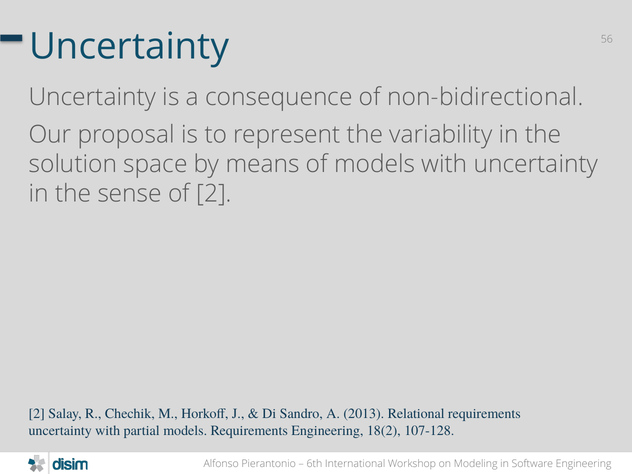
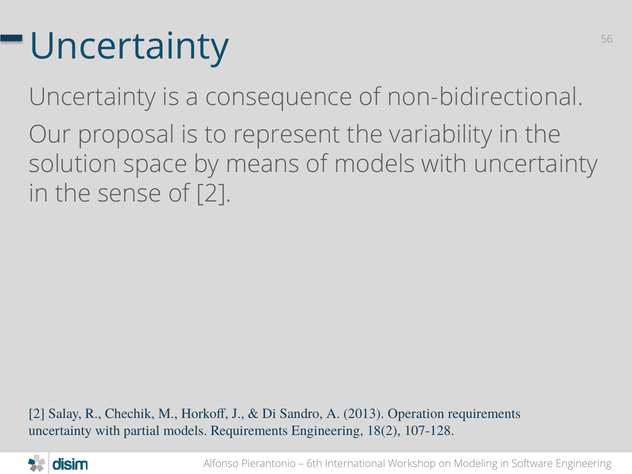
Relational: Relational -> Operation (416, 414)
